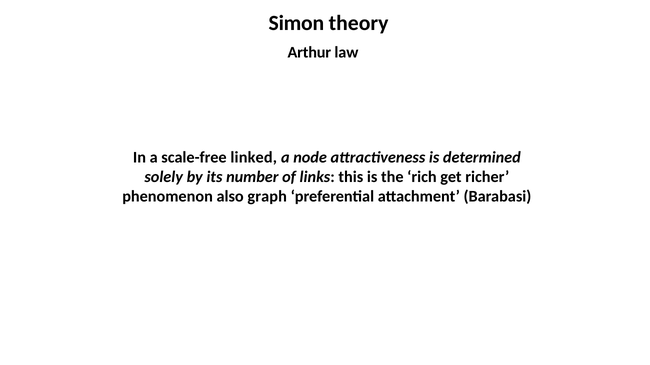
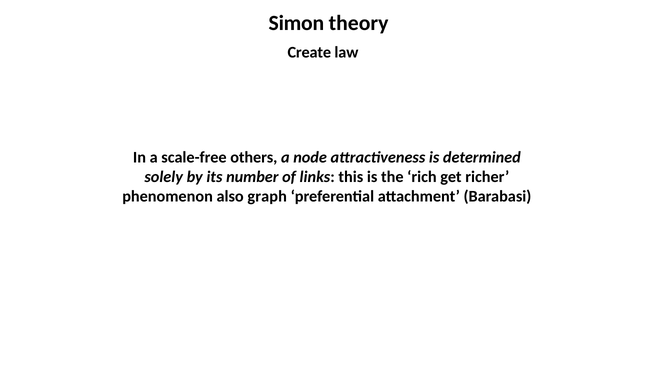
Arthur: Arthur -> Create (309, 52)
linked: linked -> others (254, 158)
